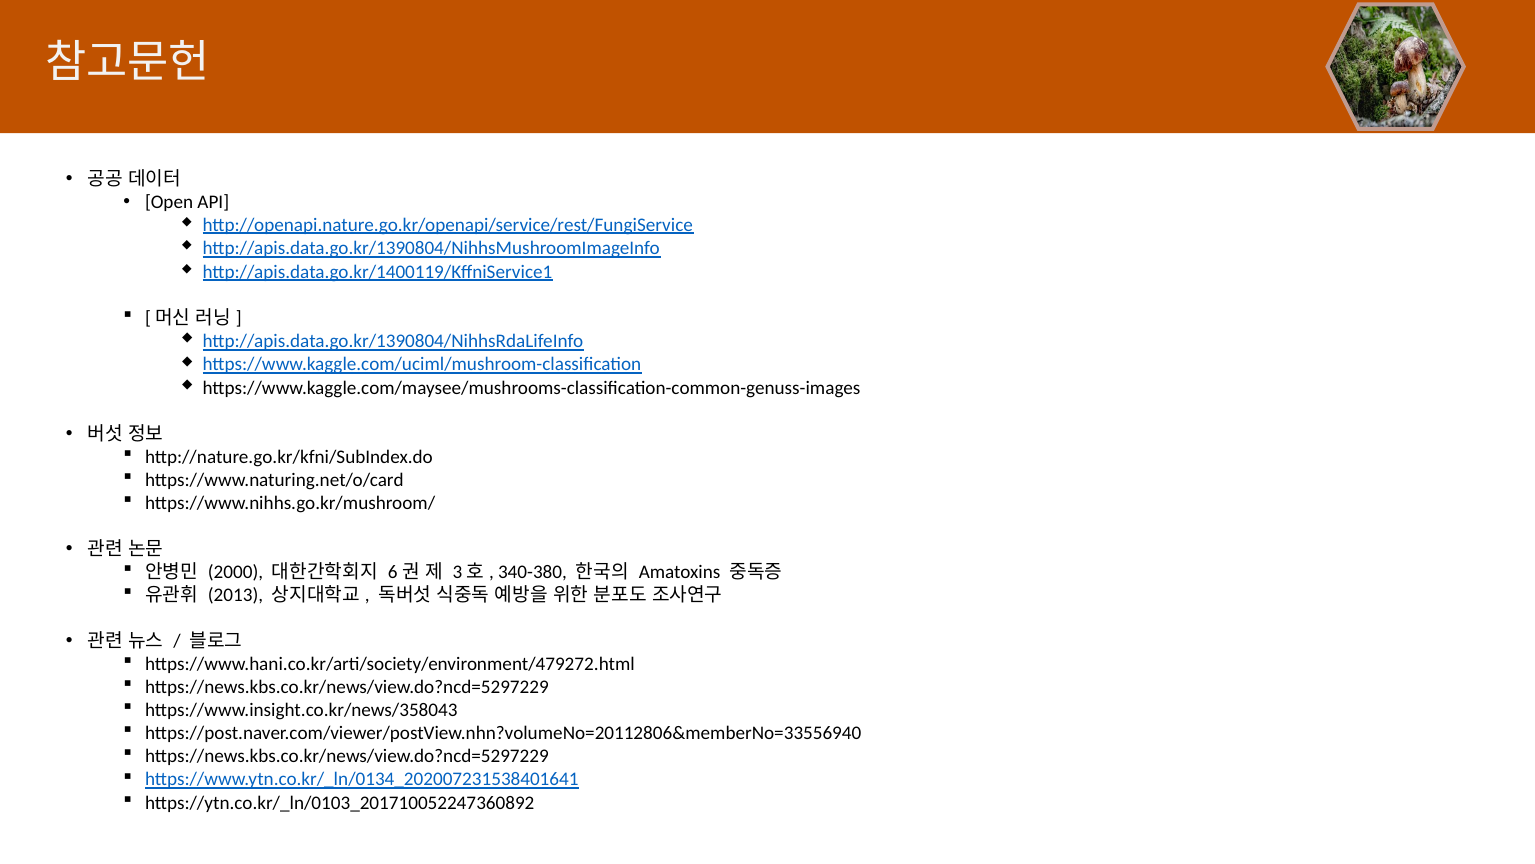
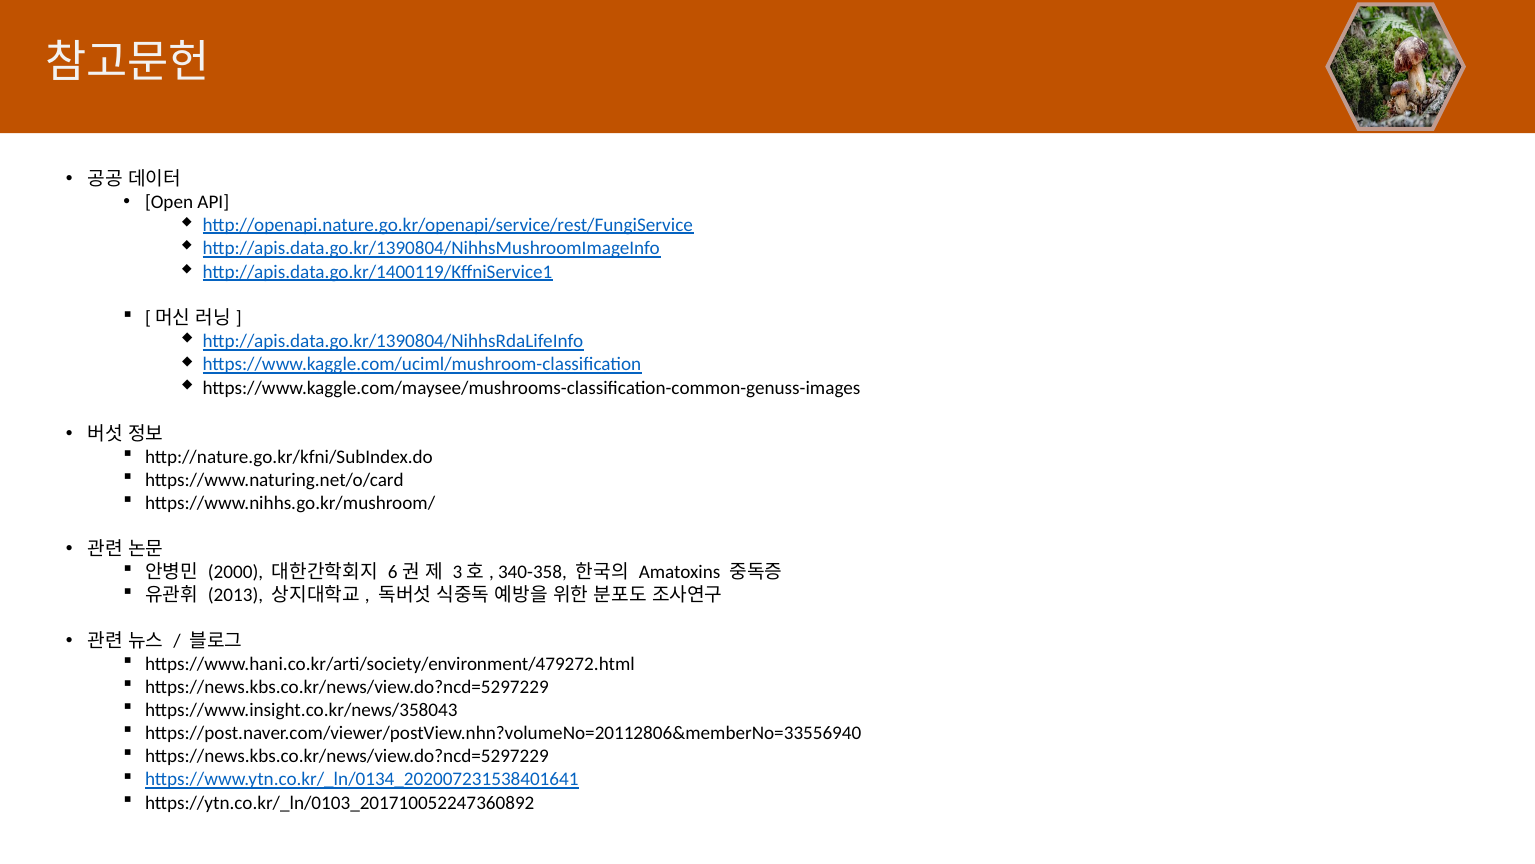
340-380: 340-380 -> 340-358 (532, 572)
